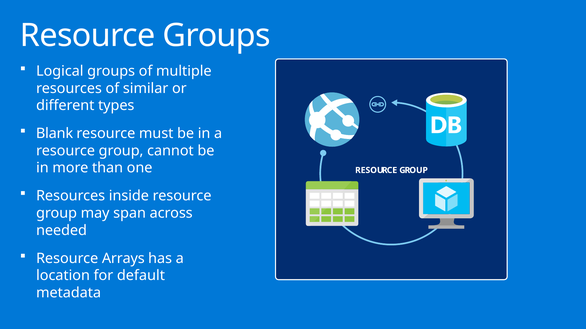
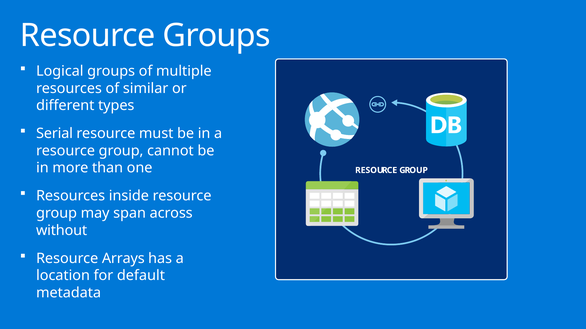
Blank: Blank -> Serial (55, 134)
needed: needed -> without (62, 231)
